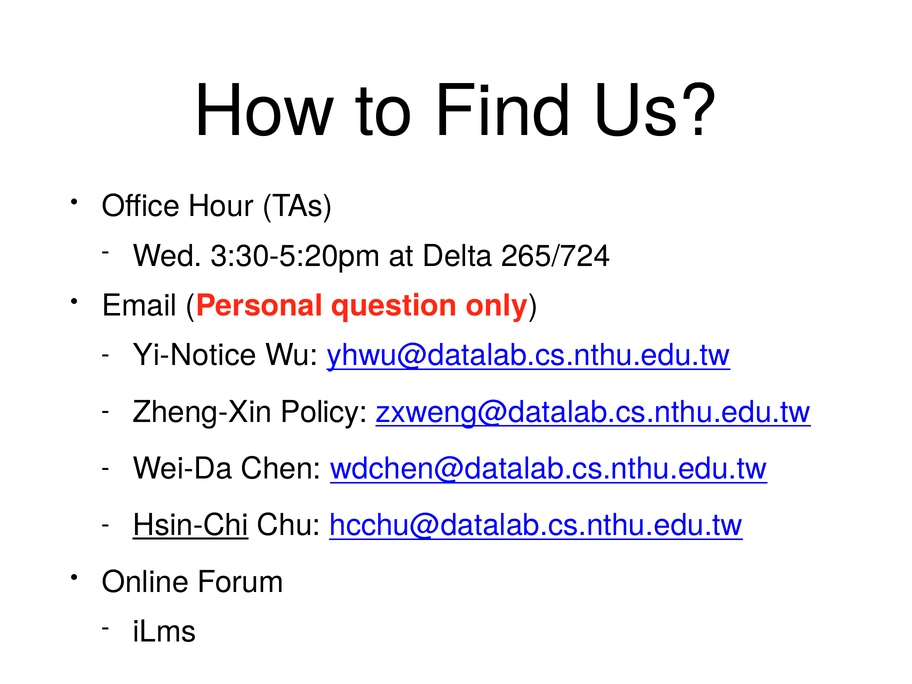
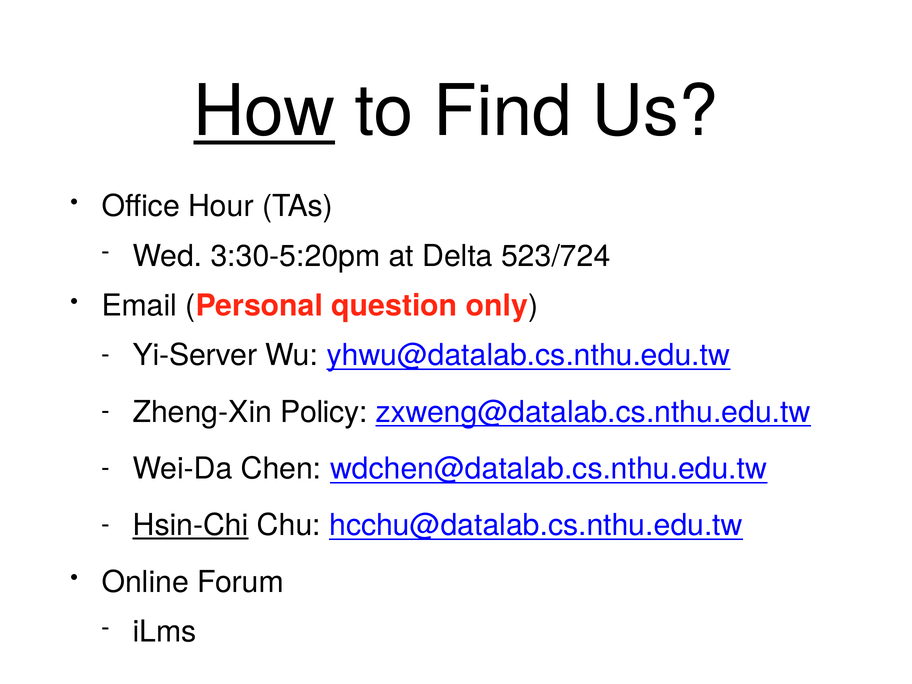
How underline: none -> present (264, 112)
265/724: 265/724 -> 523/724 (556, 256)
Yi-Notice: Yi-Notice -> Yi-Server (195, 355)
